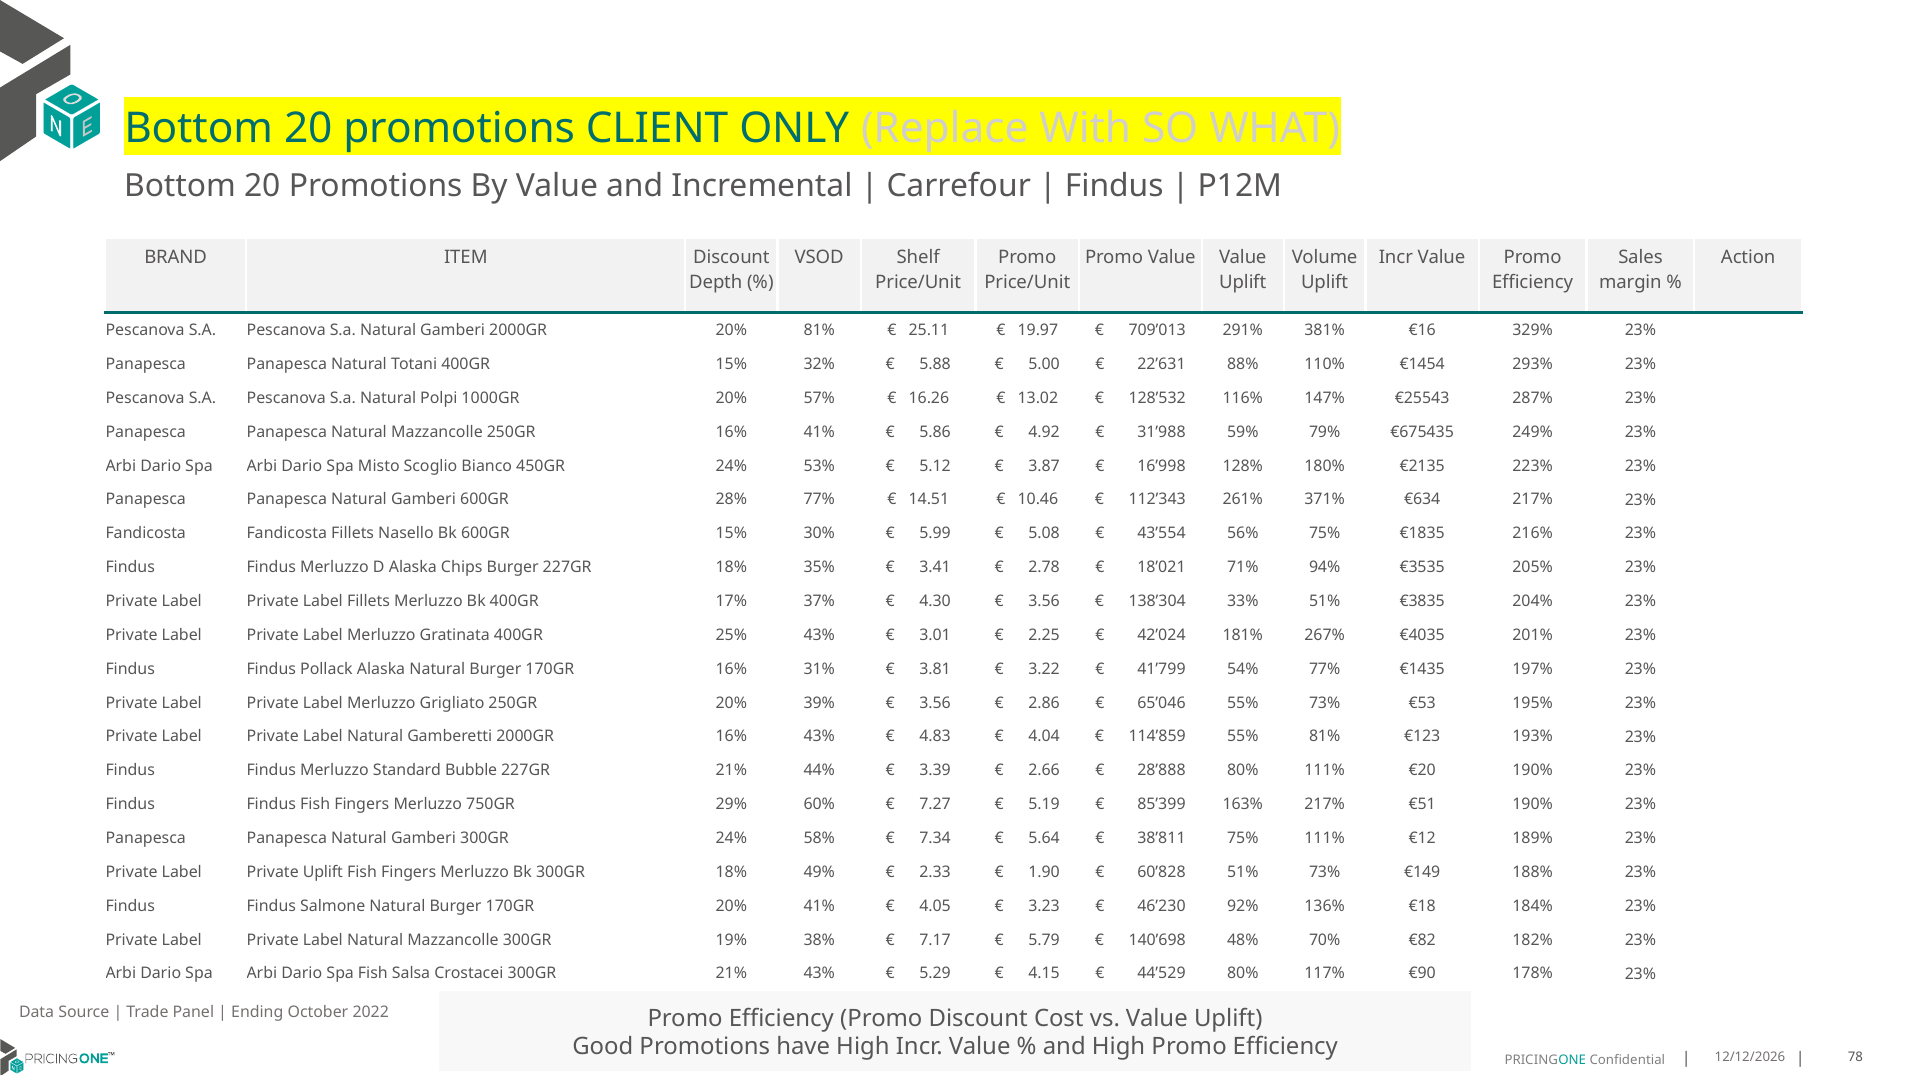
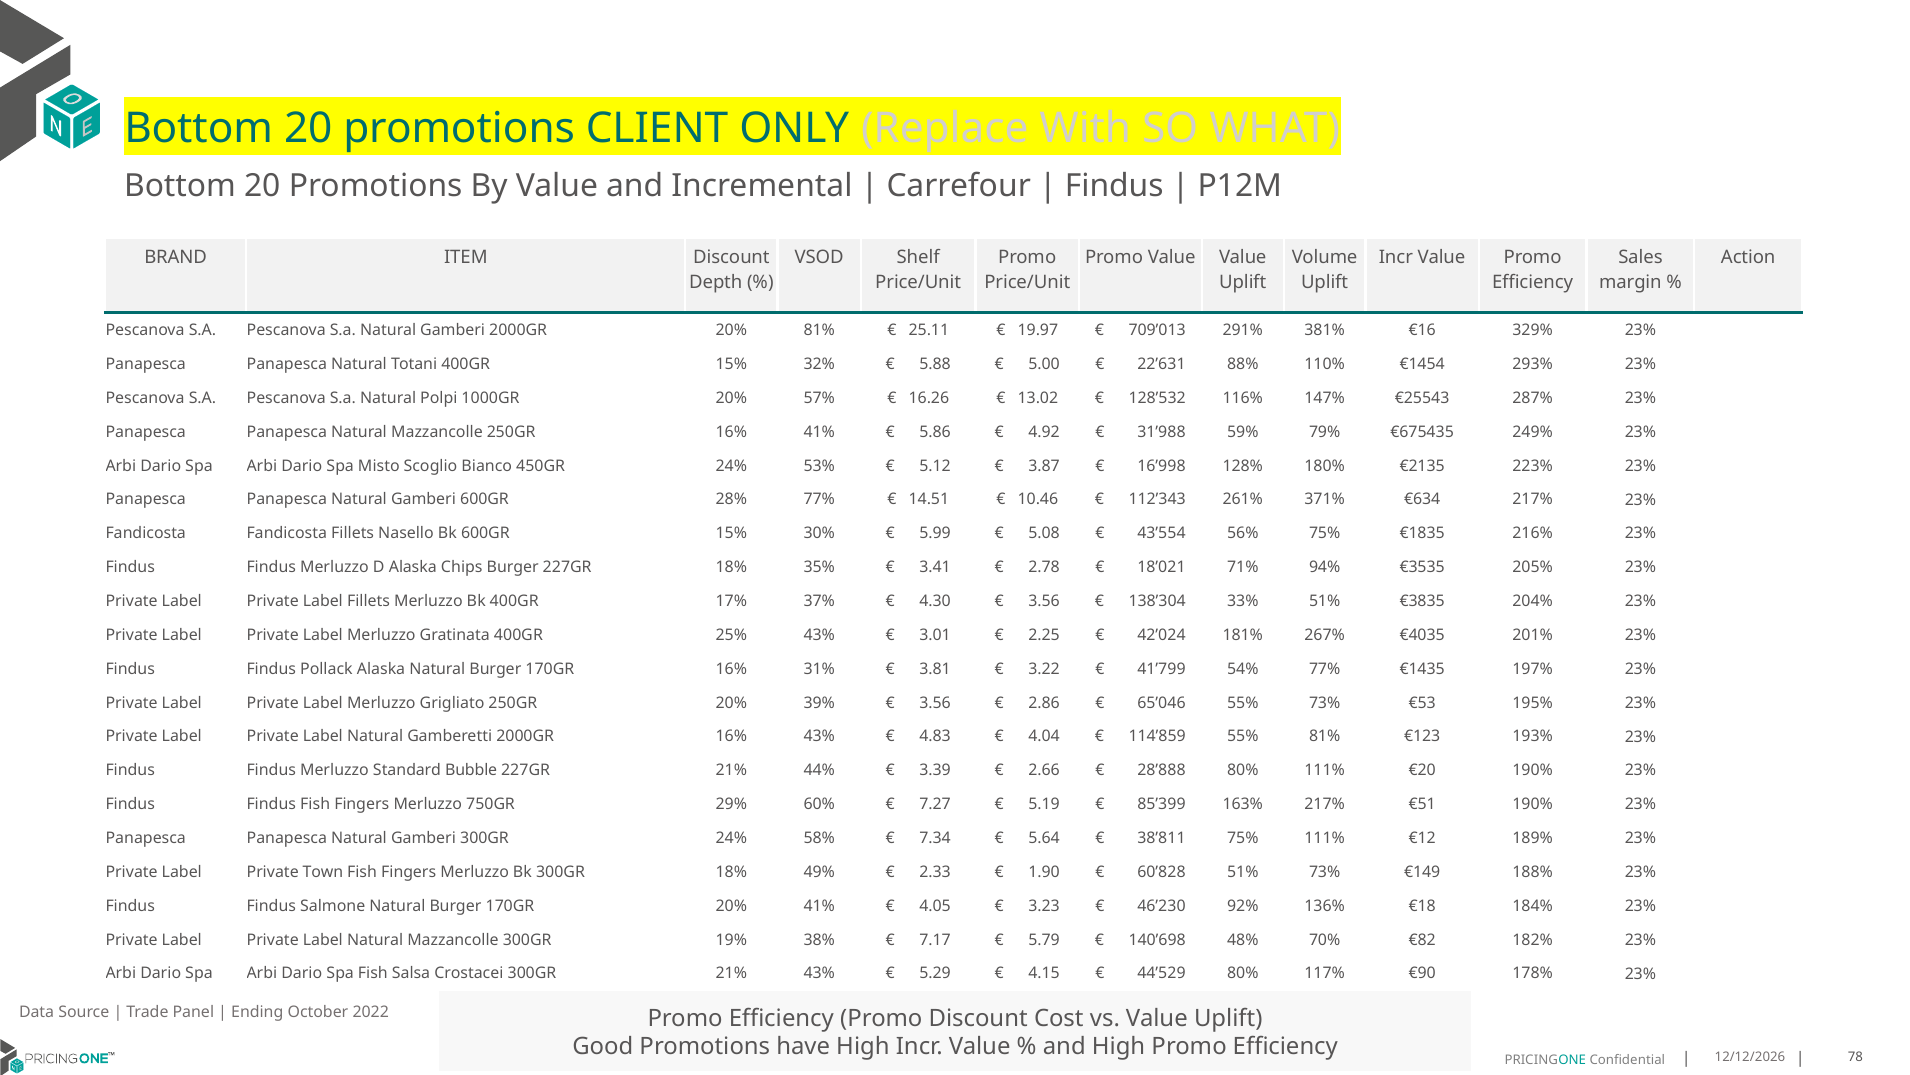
Private Uplift: Uplift -> Town (323, 872)
